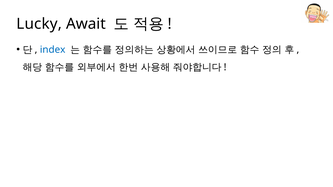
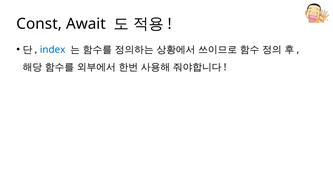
Lucky: Lucky -> Const (39, 24)
